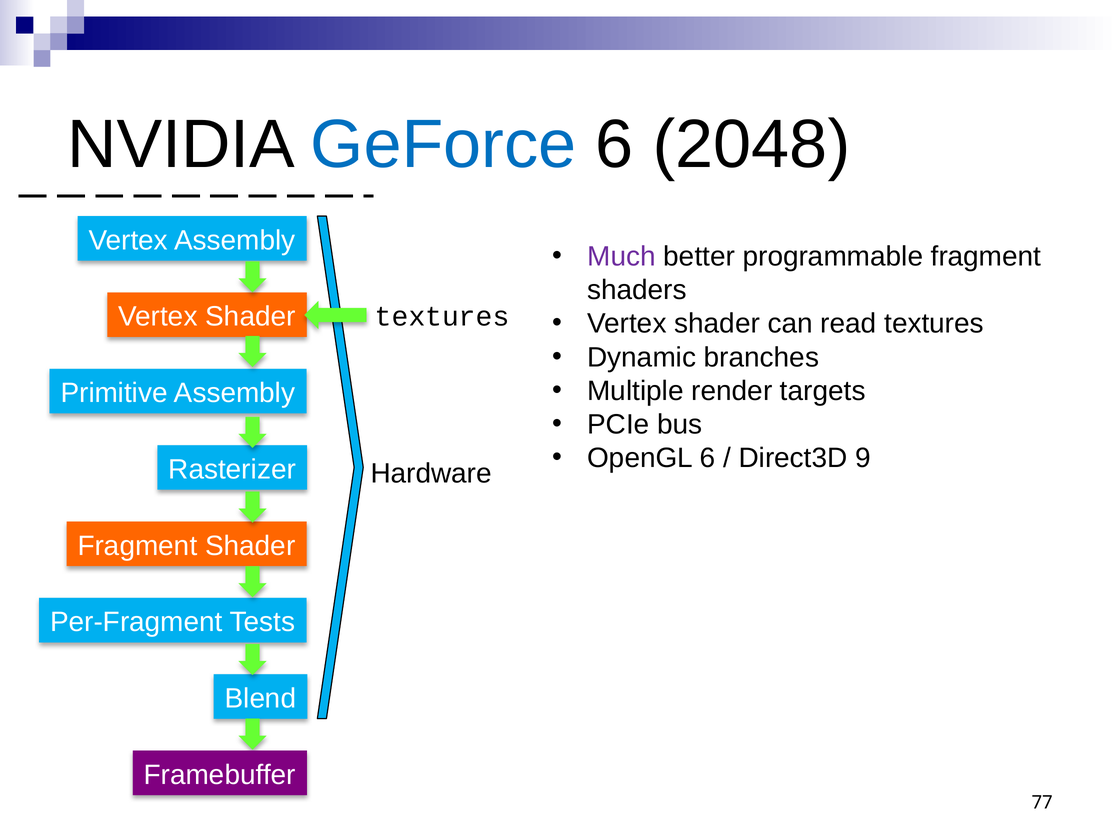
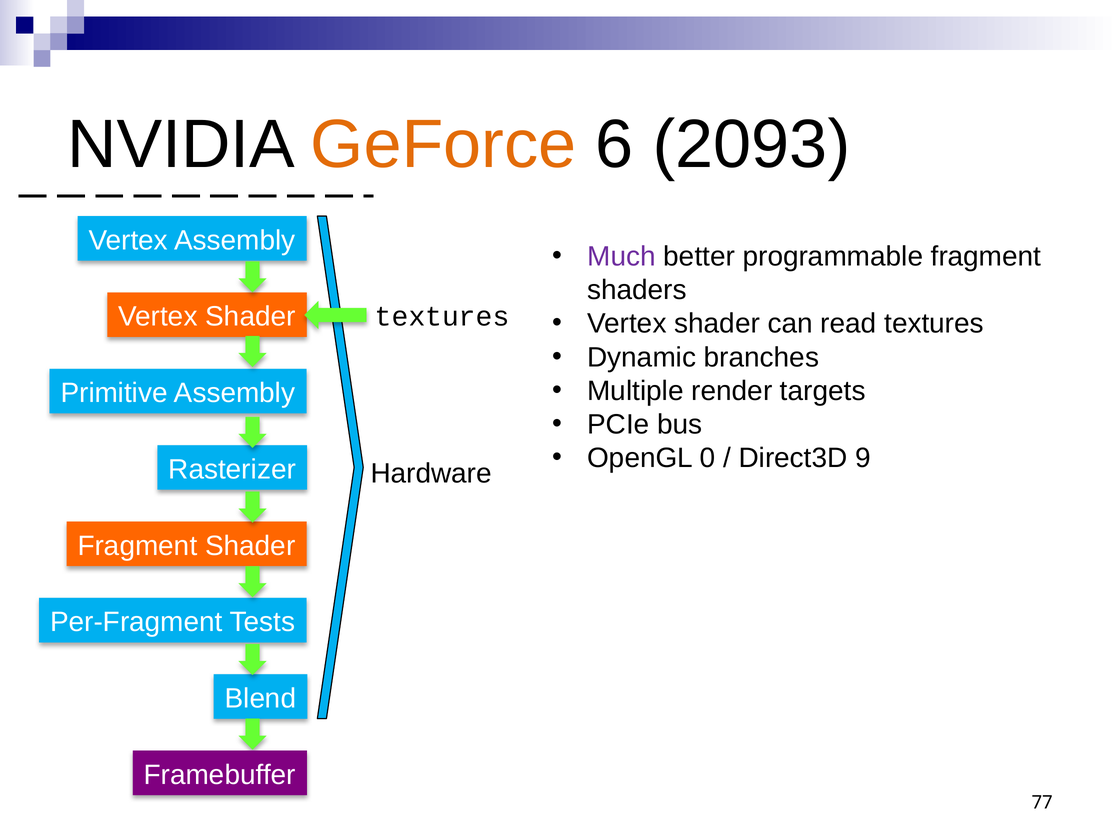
GeForce colour: blue -> orange (443, 145)
2048: 2048 -> 2093 (751, 145)
OpenGL 6: 6 -> 0 (708, 458)
